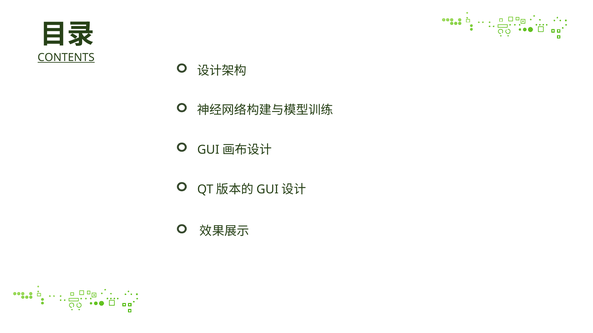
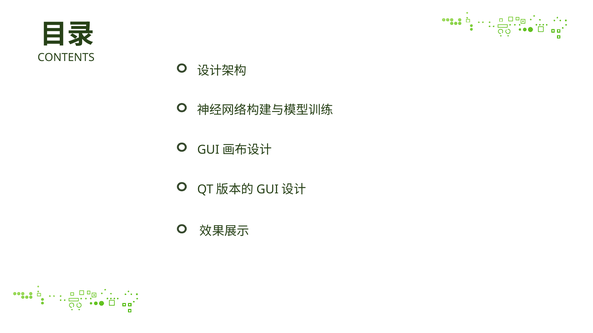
CONTENTS underline: present -> none (66, 58)
